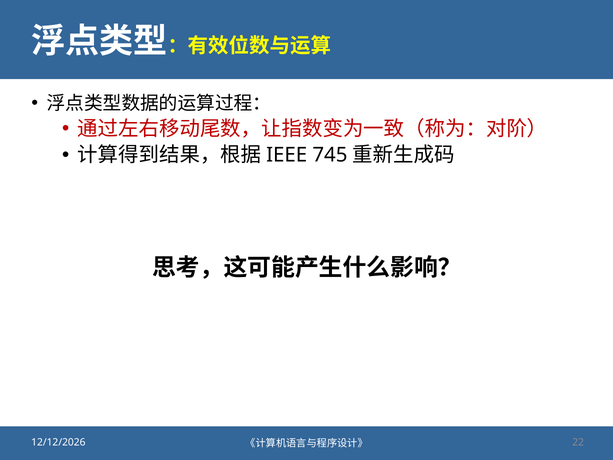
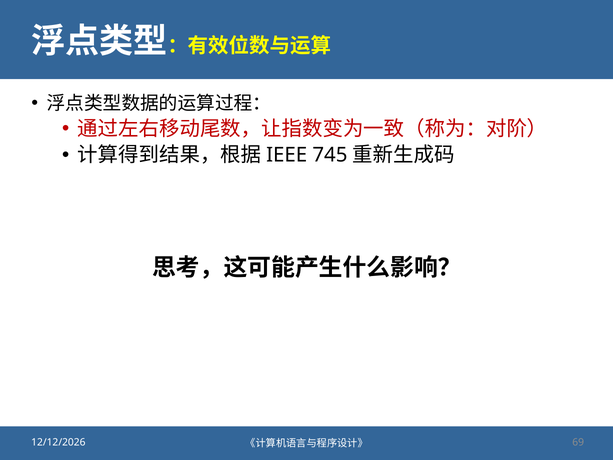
22: 22 -> 69 (578, 442)
